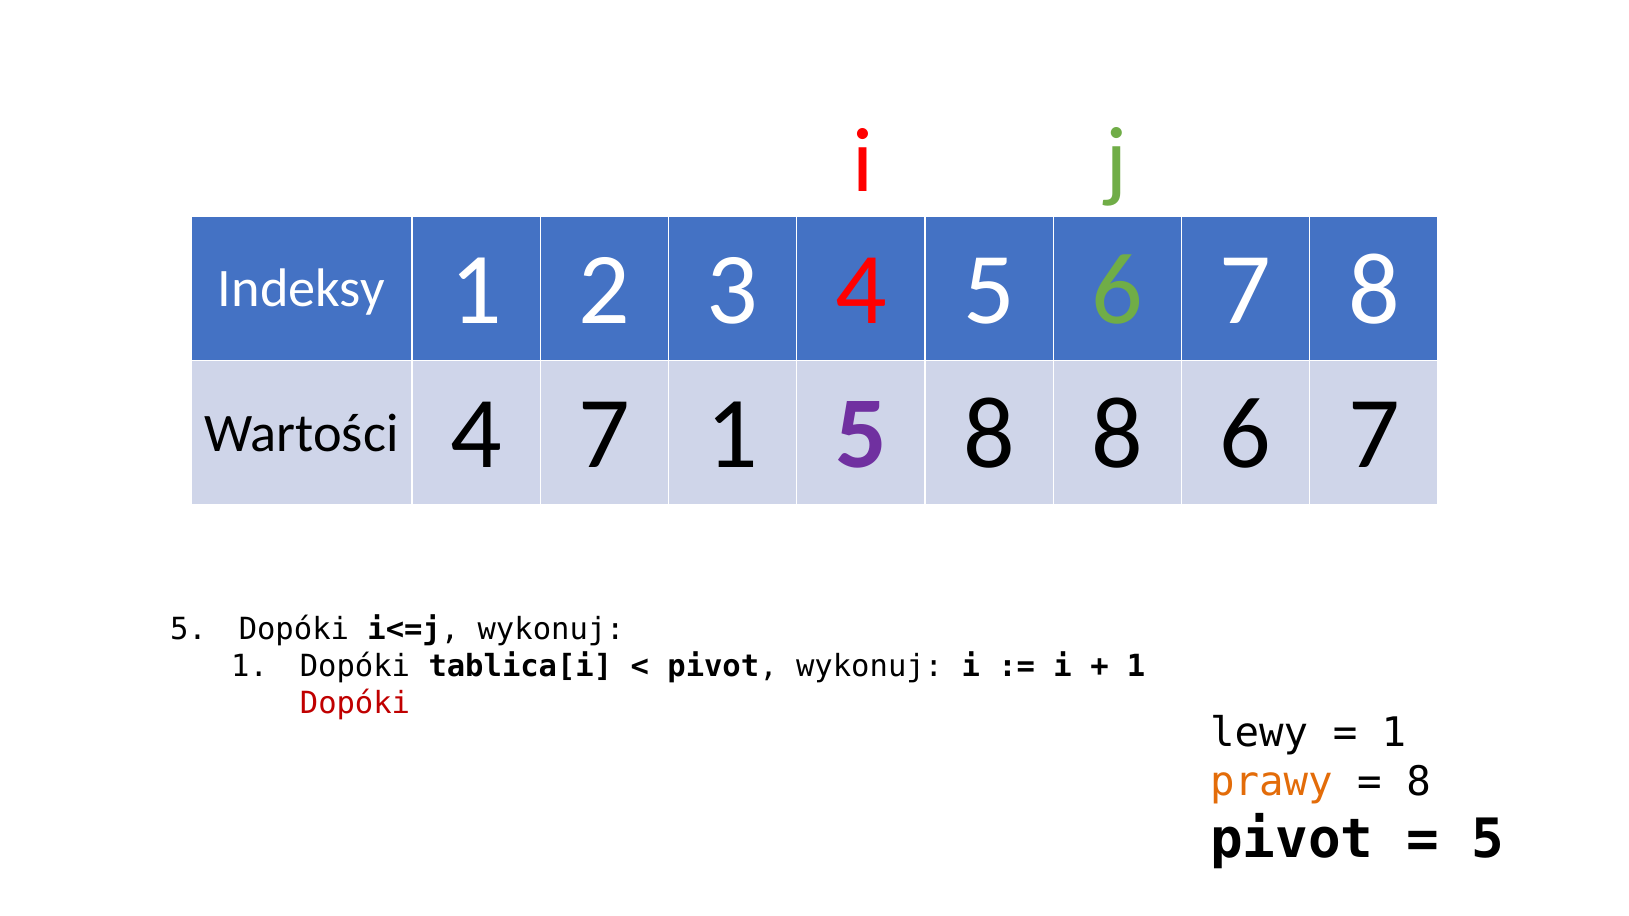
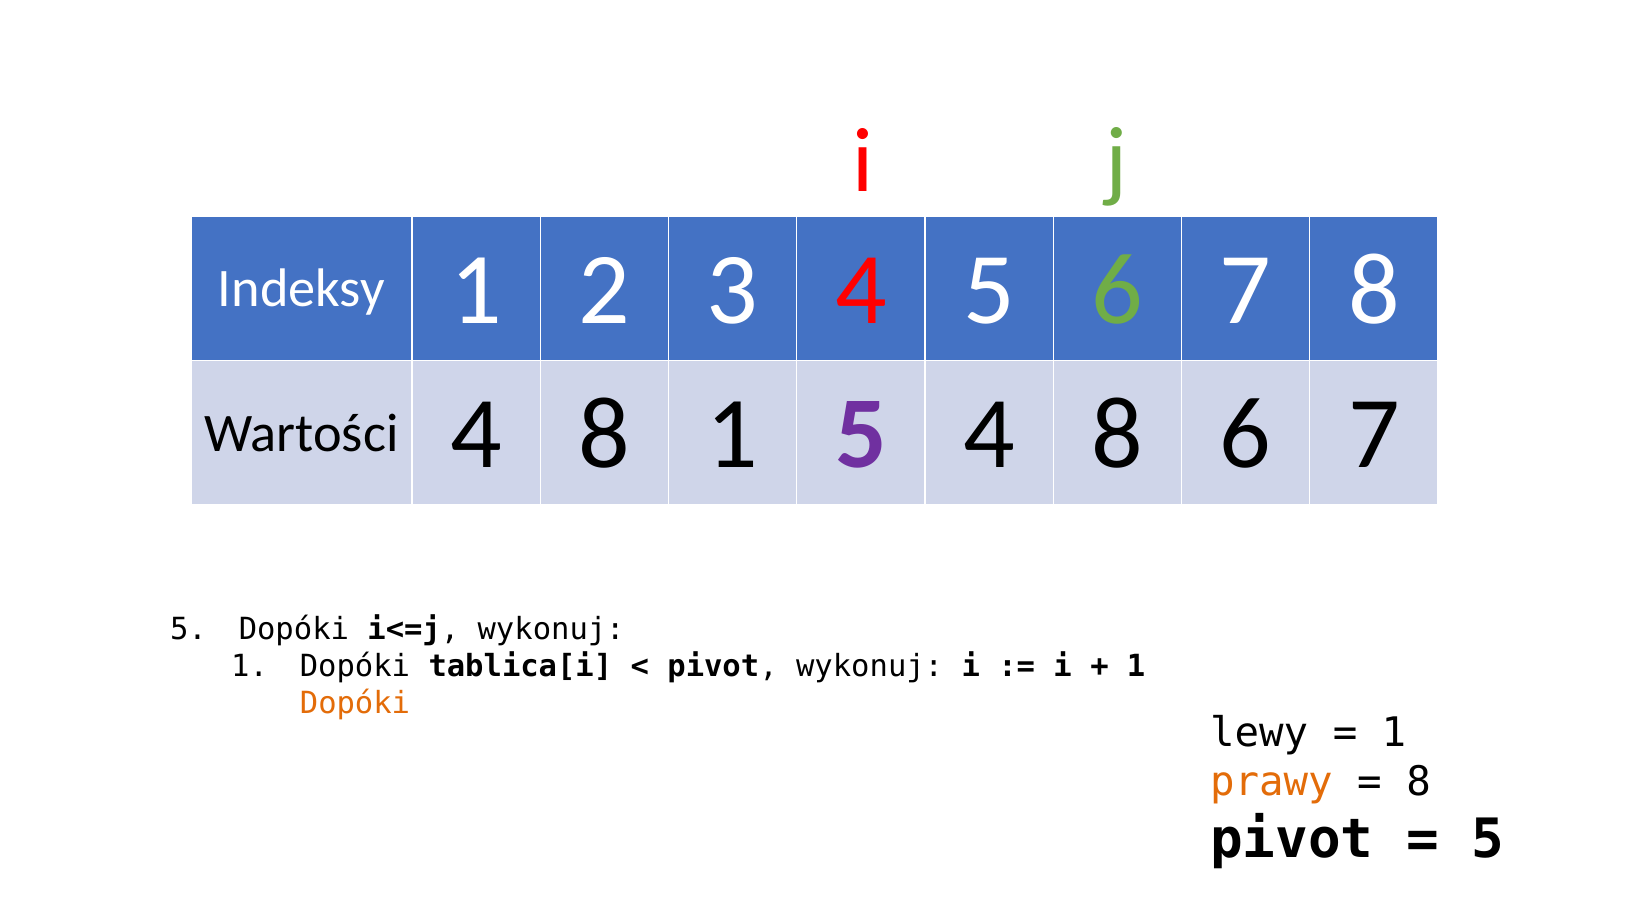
Wartości 4 7: 7 -> 8 (604, 434)
5 8: 8 -> 4 (989, 434)
Dopóki colour: red -> orange (355, 703)
